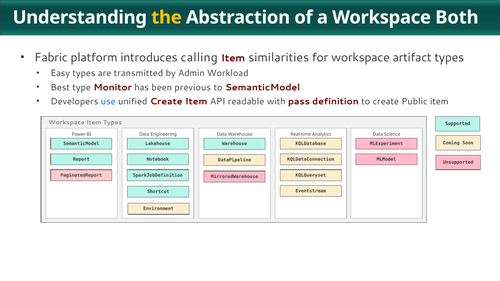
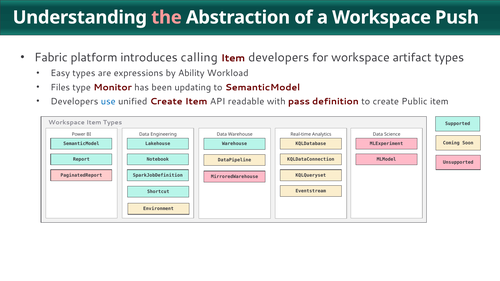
the colour: yellow -> pink (167, 17)
Both: Both -> Push (457, 17)
Item similarities: similarities -> developers (279, 58)
transmitted: transmitted -> expressions (139, 73)
Admin: Admin -> Ability (191, 73)
Best: Best -> Files (60, 87)
previous: previous -> updating (193, 87)
